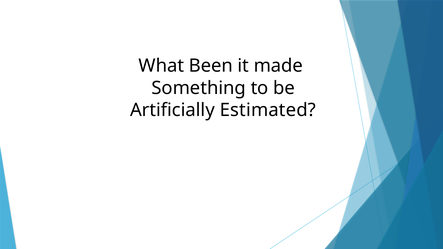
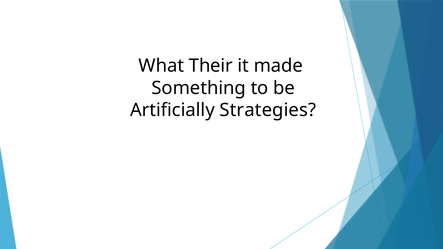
Been: Been -> Their (211, 66)
Estimated: Estimated -> Strategies (268, 110)
